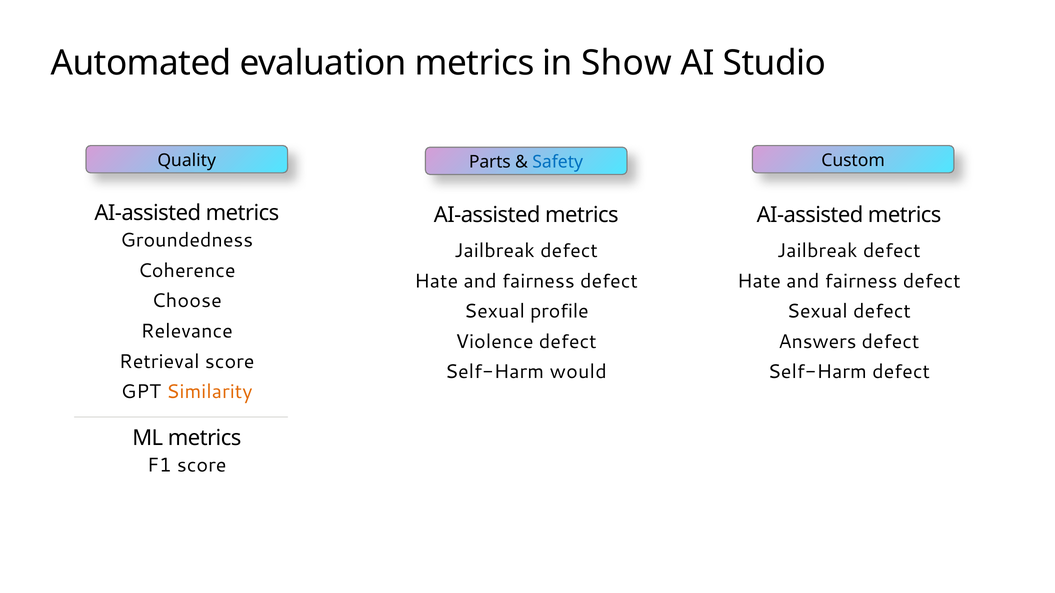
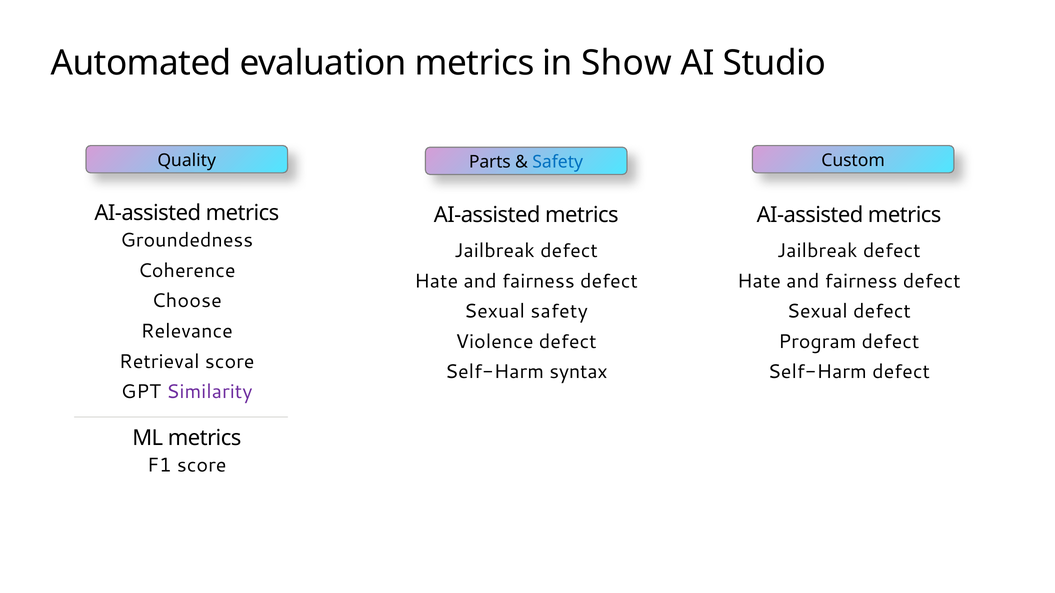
Sexual profile: profile -> safety (559, 312)
Answers: Answers -> Program (817, 342)
would: would -> syntax (578, 372)
Similarity colour: orange -> purple (209, 392)
